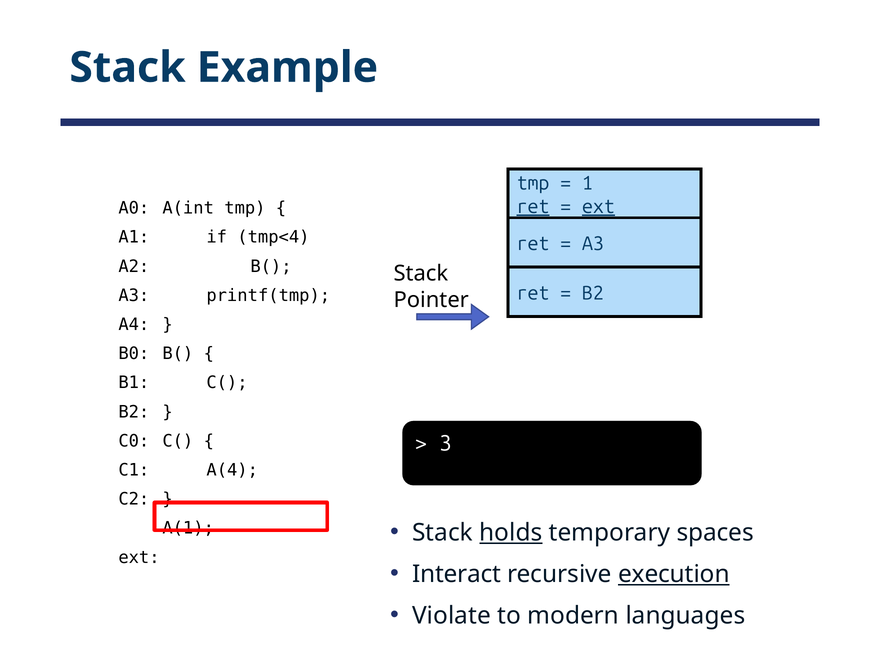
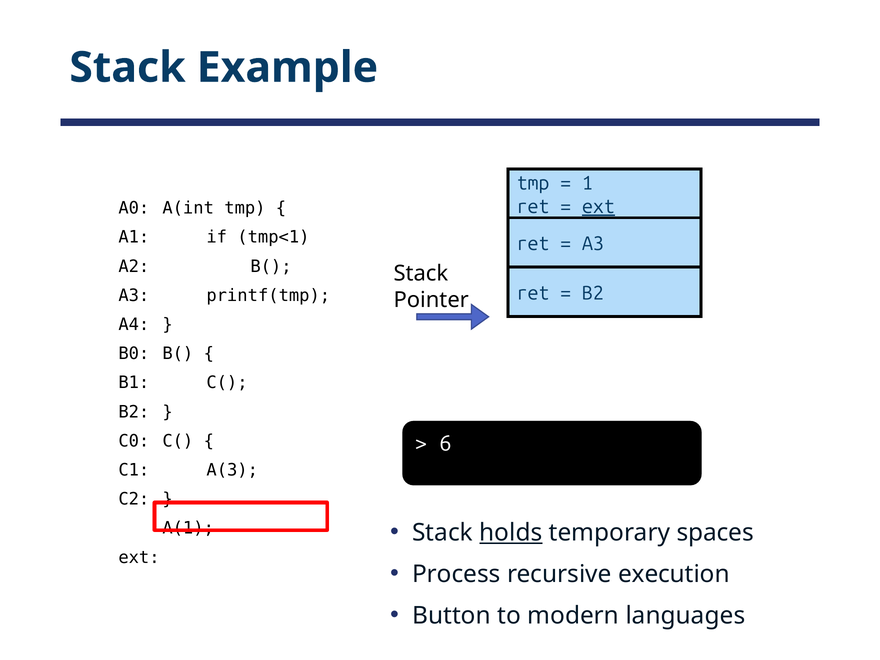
ret underline: present -> none (533, 207)
tmp<4: tmp<4 -> tmp<1 (273, 237)
3: 3 -> 6 (445, 444)
A(4: A(4 -> A(3 (232, 470)
Interact: Interact -> Process (456, 574)
execution underline: present -> none (674, 574)
Violate: Violate -> Button (452, 616)
